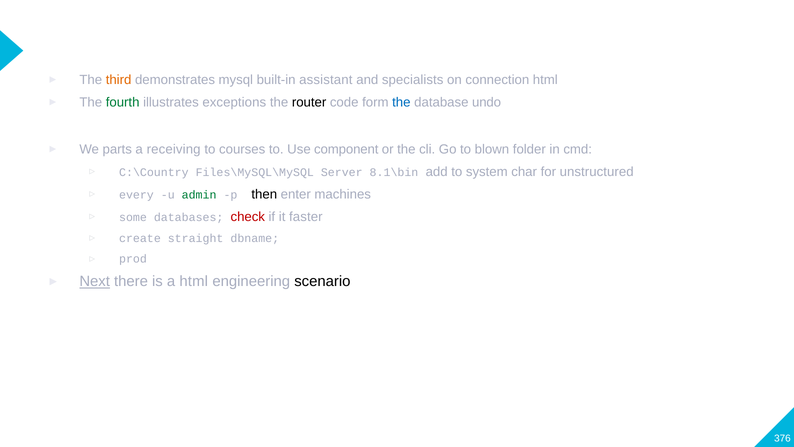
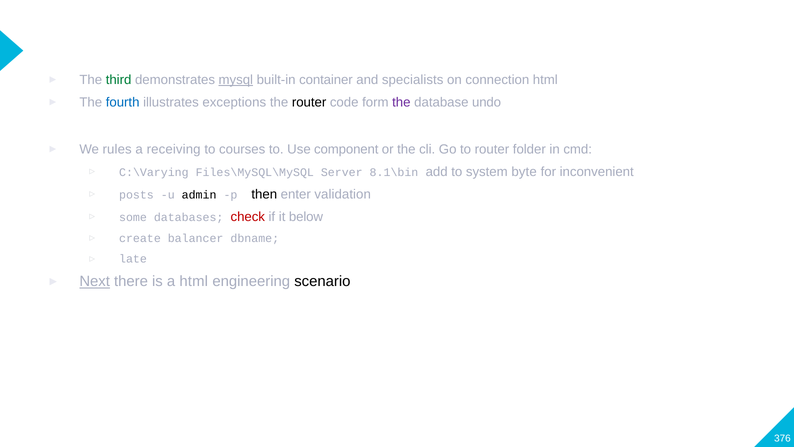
third colour: orange -> green (119, 80)
mysql underline: none -> present (236, 80)
assistant: assistant -> container (326, 80)
fourth colour: green -> blue (123, 102)
the colour: blue -> purple (401, 102)
parts: parts -> rules (117, 149)
to blown: blown -> router (492, 149)
C:\Country: C:\Country -> C:\Varying (154, 172)
char: char -> byte (524, 172)
unstructured: unstructured -> inconvenient (597, 172)
every: every -> posts (136, 195)
admin colour: green -> black (199, 195)
machines: machines -> validation (343, 194)
faster: faster -> below (306, 217)
straight: straight -> balancer (196, 238)
prod: prod -> late (133, 259)
